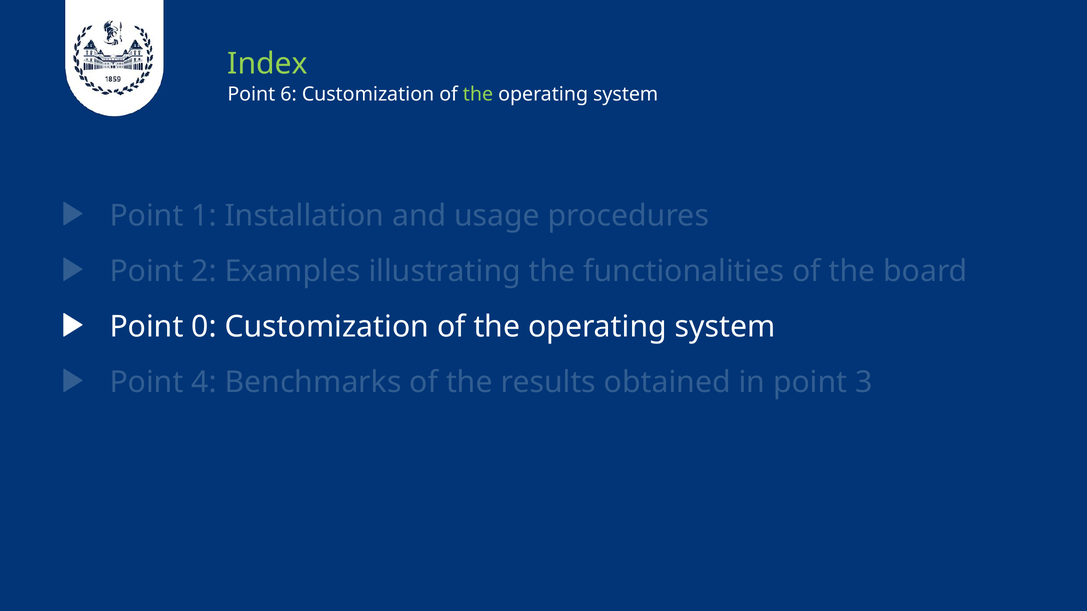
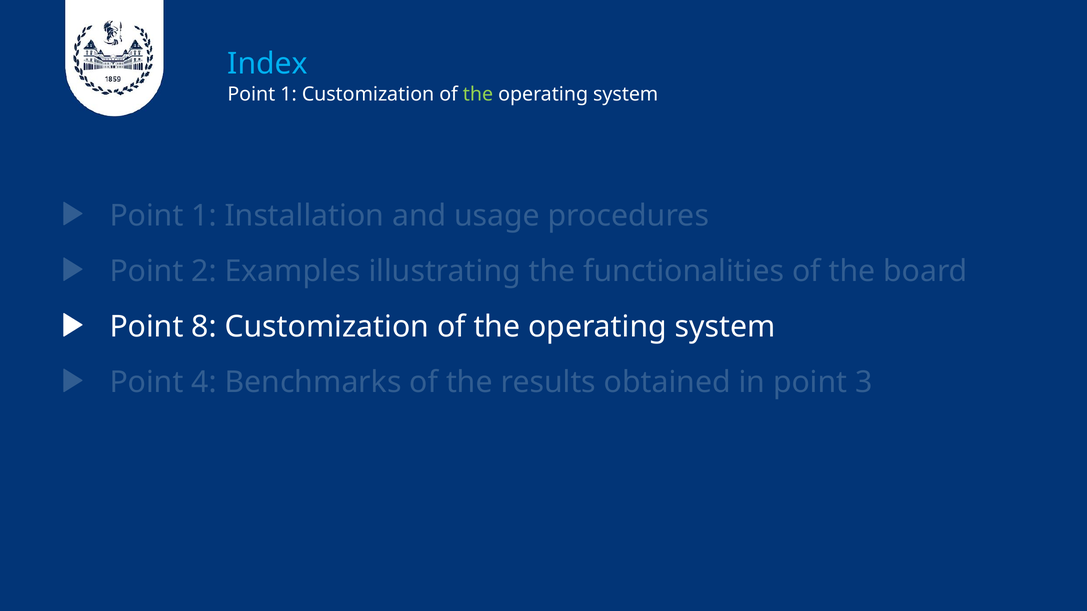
Index colour: light green -> light blue (267, 64)
6: 6 -> 1 (289, 94)
0: 0 -> 8 (204, 327)
